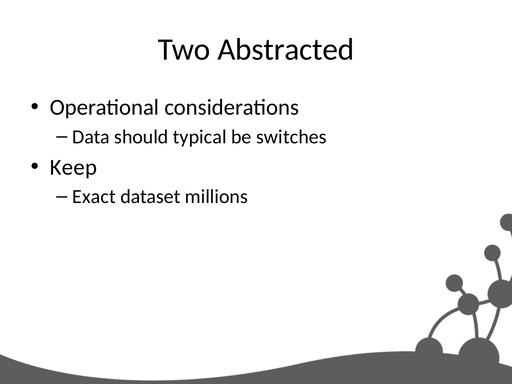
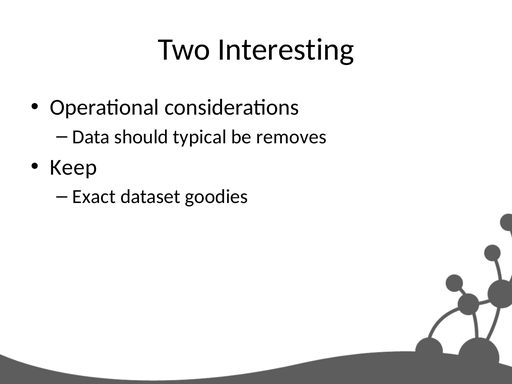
Abstracted: Abstracted -> Interesting (286, 50)
switches: switches -> removes (291, 137)
millions: millions -> goodies (216, 197)
